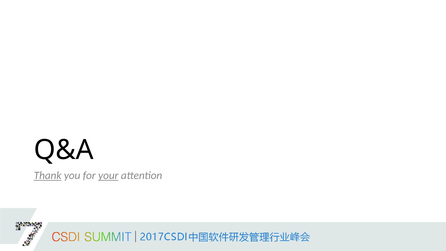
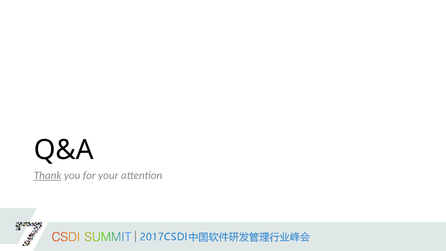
your underline: present -> none (108, 176)
